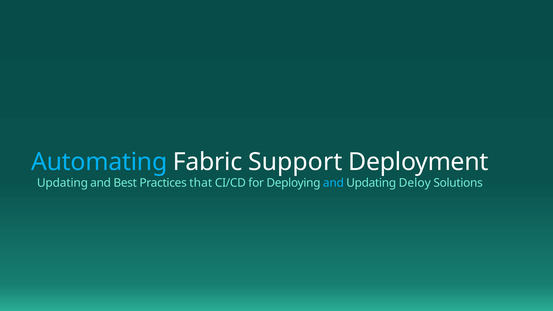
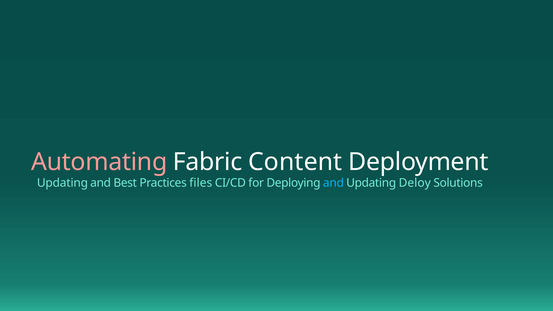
Automating colour: light blue -> pink (99, 162)
Support: Support -> Content (295, 162)
that: that -> files (201, 183)
